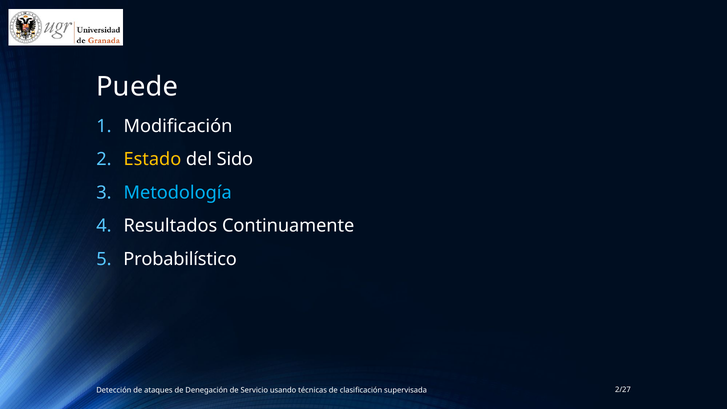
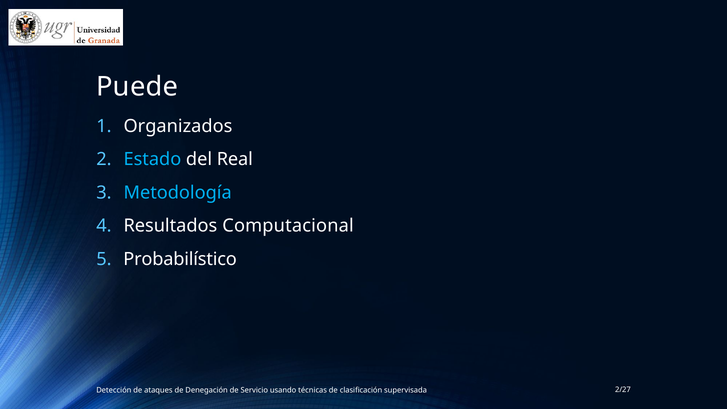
Modificación: Modificación -> Organizados (178, 126)
Estado colour: yellow -> light blue (152, 159)
Sido: Sido -> Real (235, 159)
Continuamente: Continuamente -> Computacional (288, 226)
